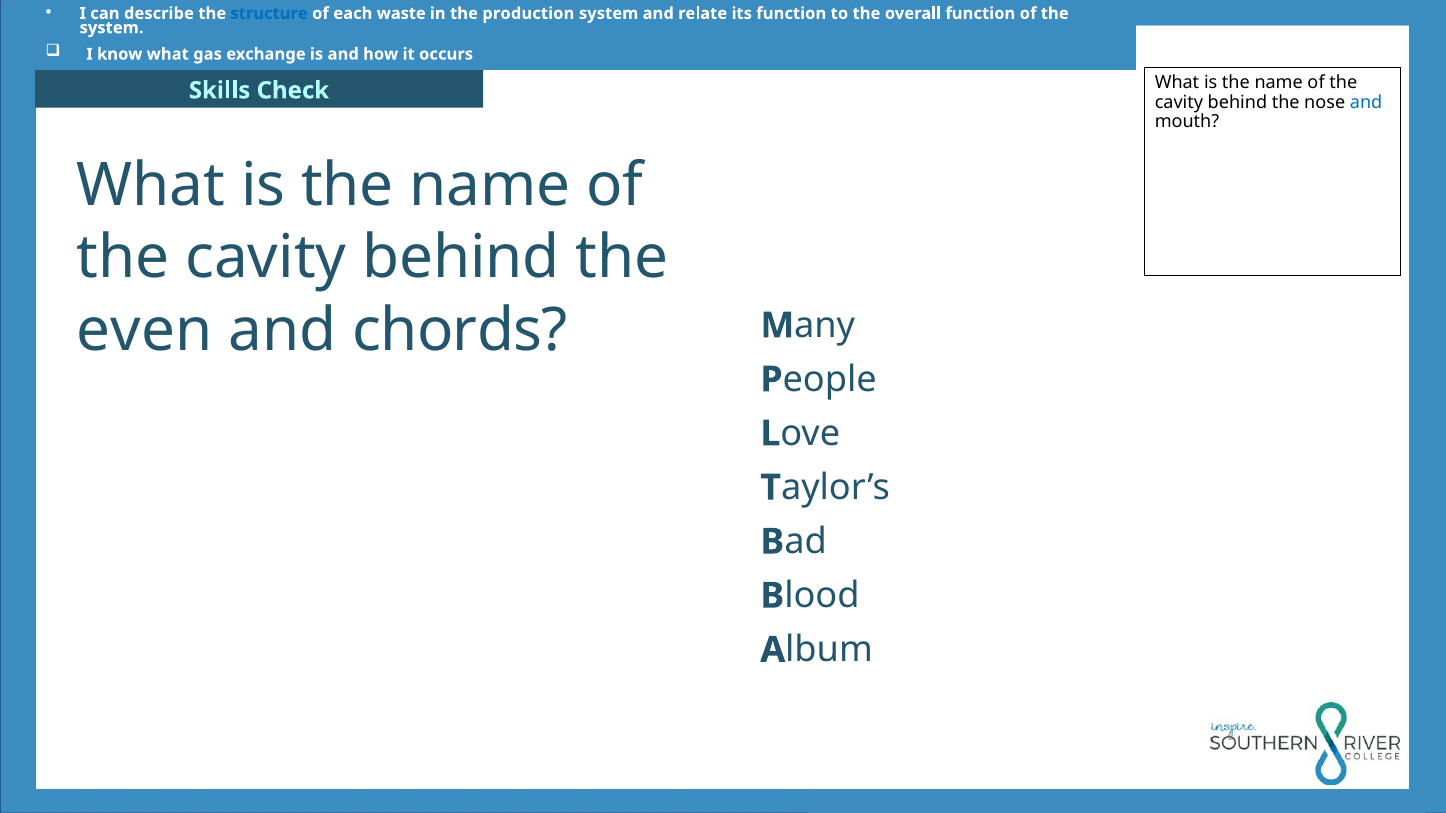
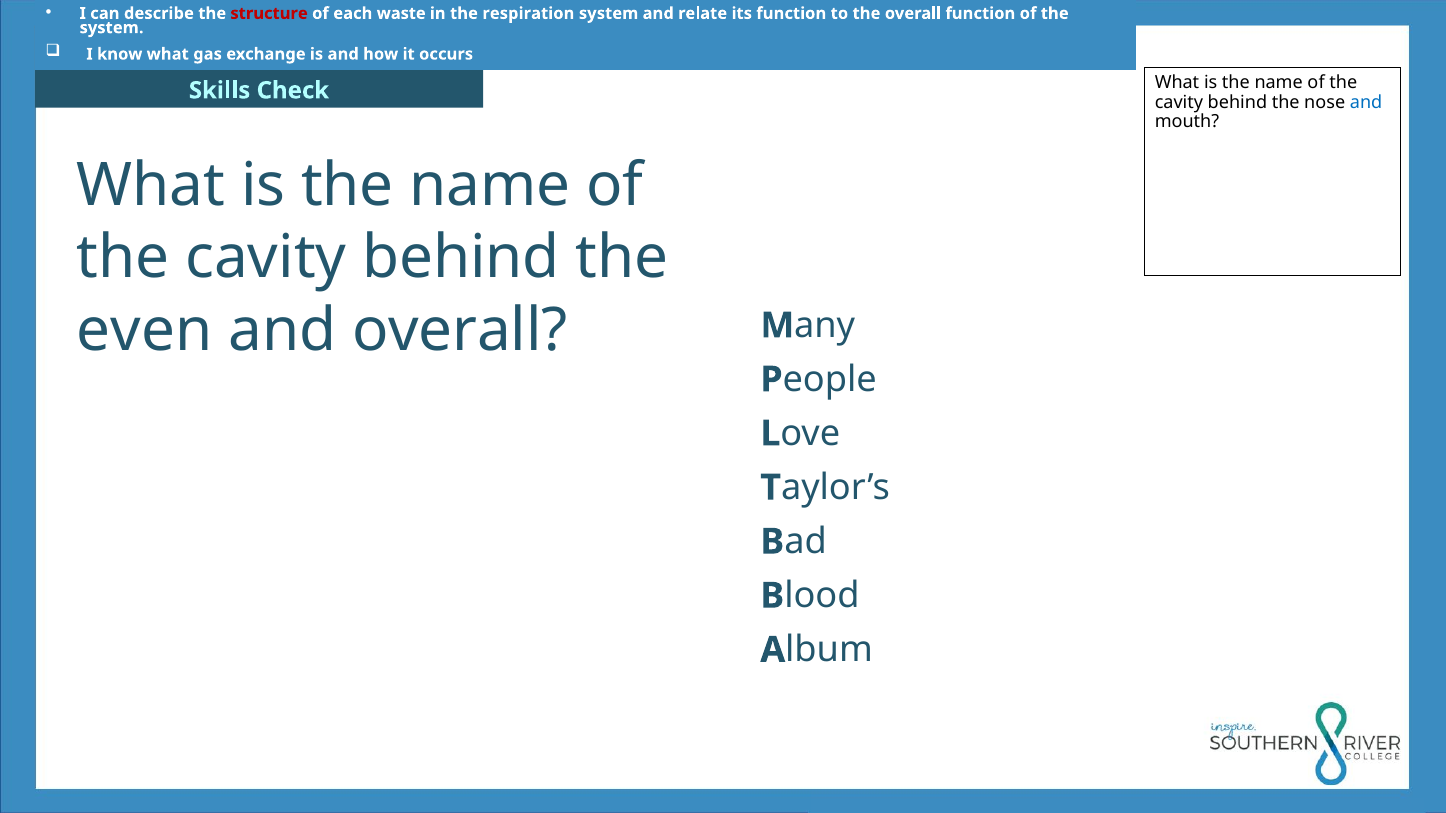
structure colour: blue -> red (269, 13)
production: production -> respiration (528, 13)
and chords: chords -> overall (460, 330)
